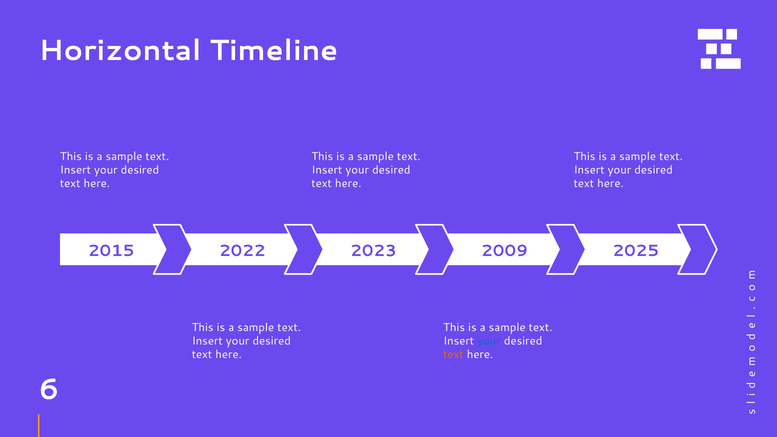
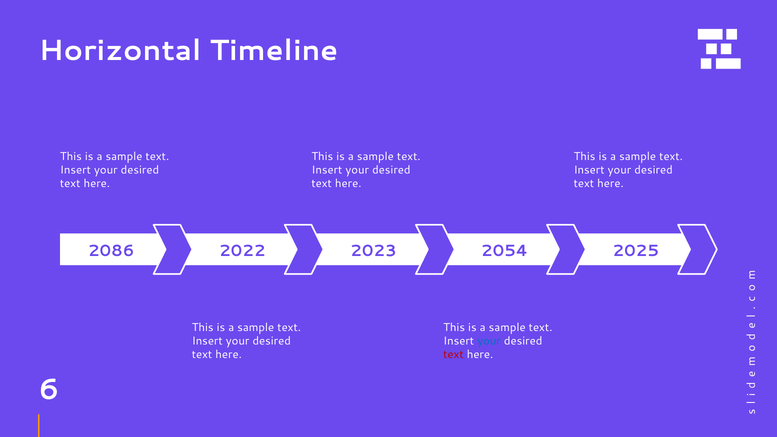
2015: 2015 -> 2086 (111, 251)
2009: 2009 -> 2054 (505, 251)
text colour: orange -> red (453, 355)
